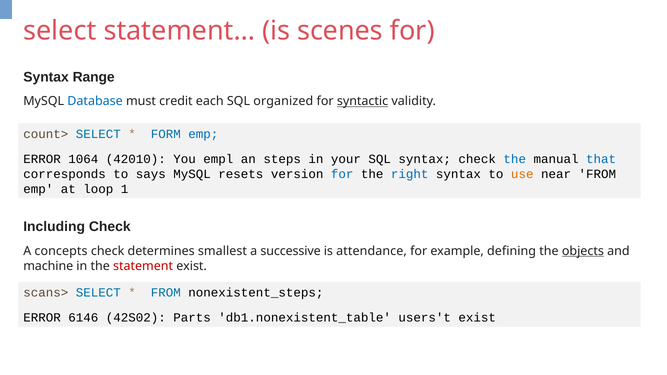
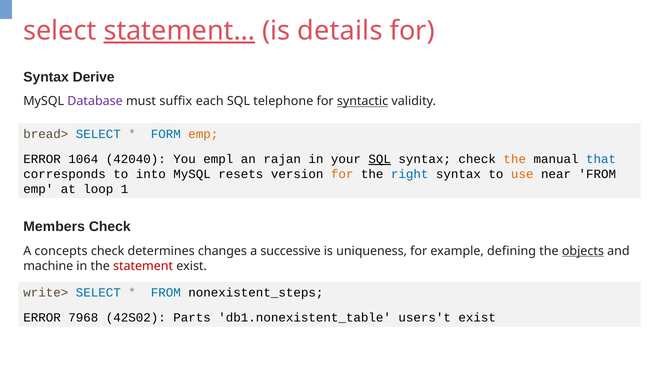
statement… underline: none -> present (179, 31)
scenes: scenes -> details (340, 31)
Range: Range -> Derive (94, 77)
Database colour: blue -> purple (95, 101)
credit: credit -> suffix (176, 101)
organized: organized -> telephone (283, 101)
count>: count> -> bread> (46, 134)
emp colour: blue -> orange (203, 134)
42010: 42010 -> 42040 (136, 159)
steps: steps -> rajan (282, 159)
SQL underline: none -> present (380, 159)
the colour: blue -> orange (515, 159)
says: says -> into (151, 174)
for colour: blue -> orange (342, 174)
Including: Including -> Members (54, 227)
smallest: smallest -> changes (222, 251)
attendance: attendance -> uniqueness (372, 251)
scans>: scans> -> write> (46, 293)
6146: 6146 -> 7968 (83, 318)
